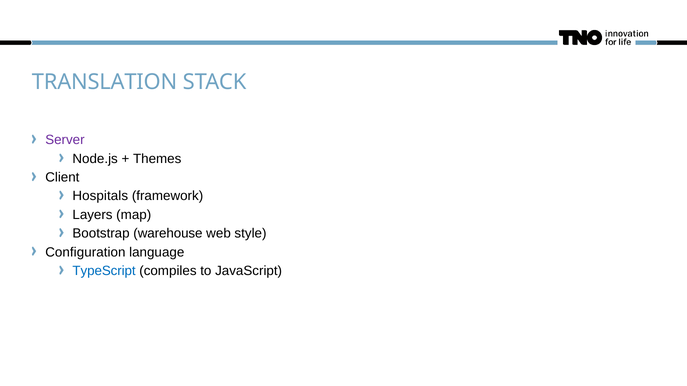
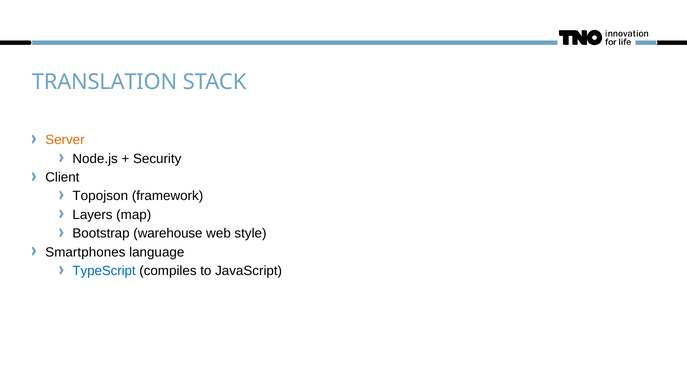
Server colour: purple -> orange (65, 140)
Themes: Themes -> Security (157, 159)
Hospitals: Hospitals -> Topojson (100, 196)
Configuration: Configuration -> Smartphones (85, 252)
